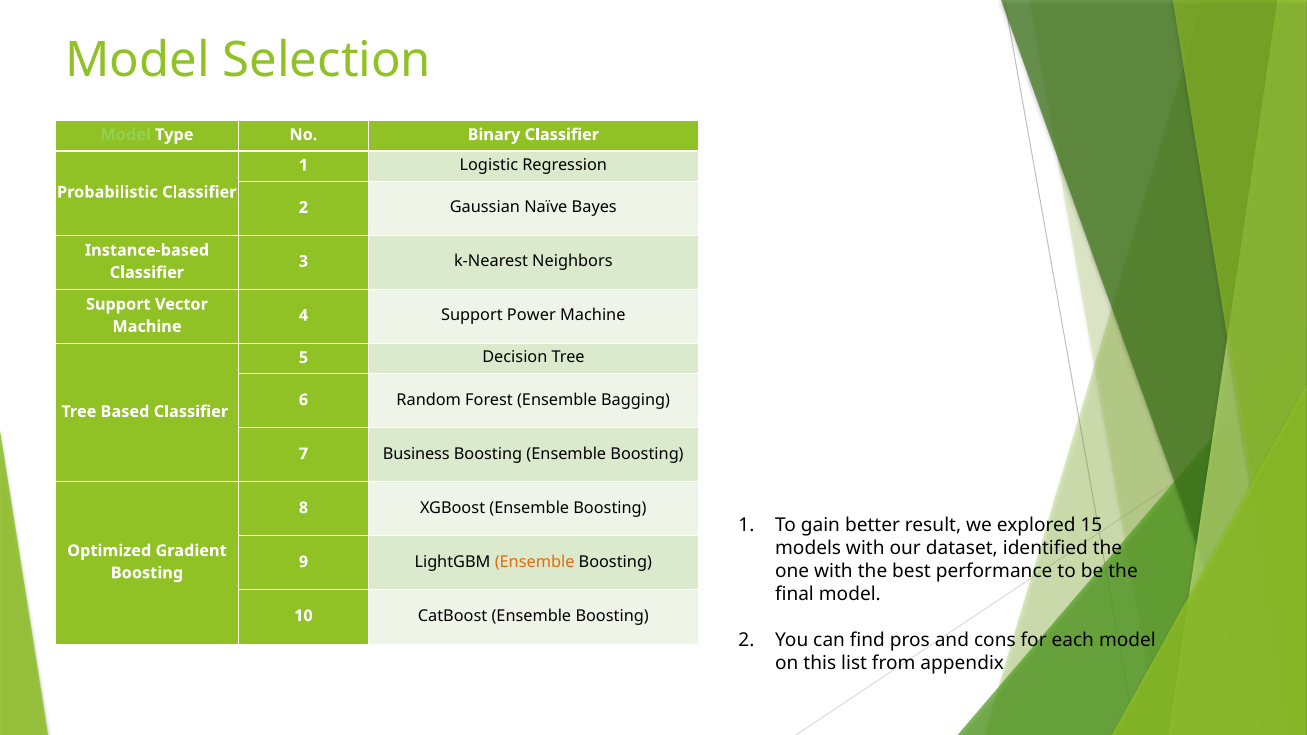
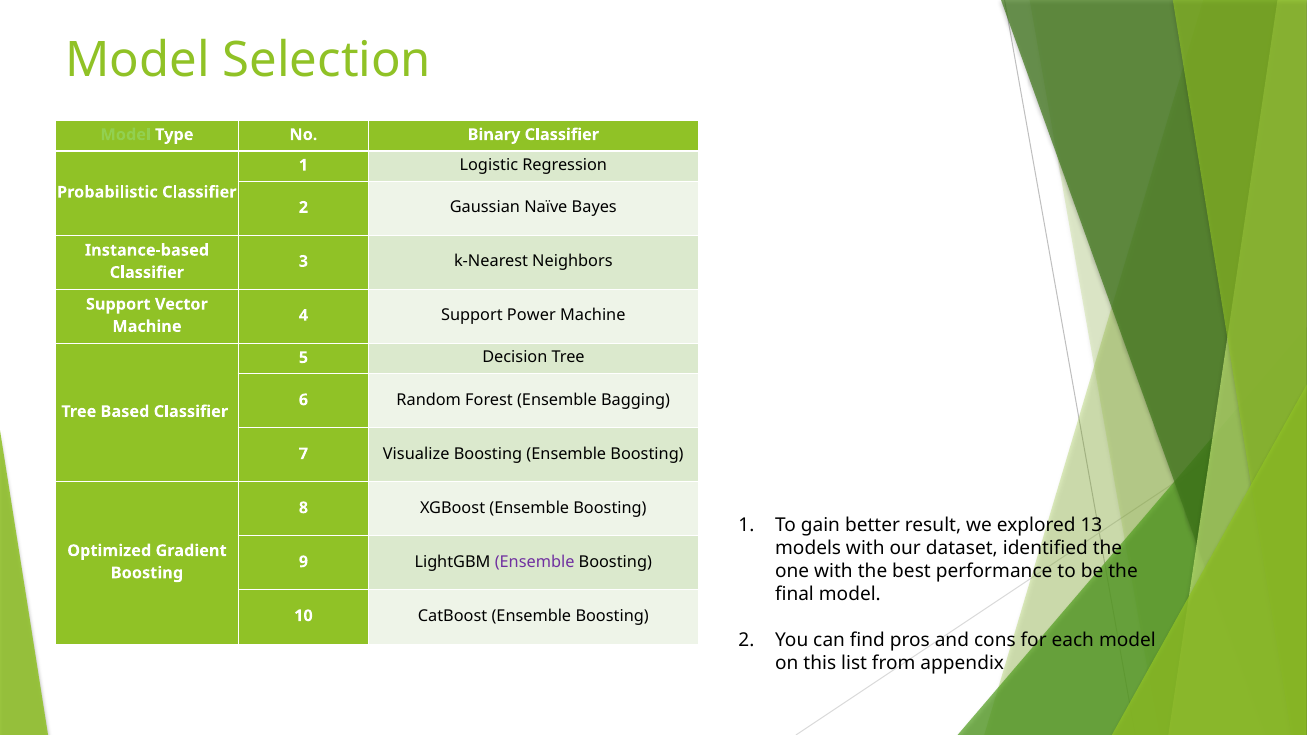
Business: Business -> Visualize (416, 454)
15: 15 -> 13 (1091, 526)
Ensemble colour: orange -> purple (535, 562)
